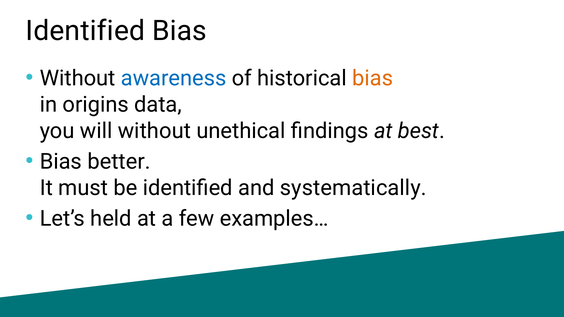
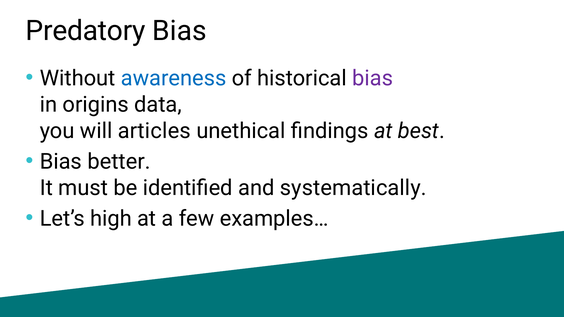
Identified: Identified -> Predatory (86, 31)
bias colour: orange -> purple (373, 78)
will without: without -> articles (154, 131)
held: held -> high (111, 219)
